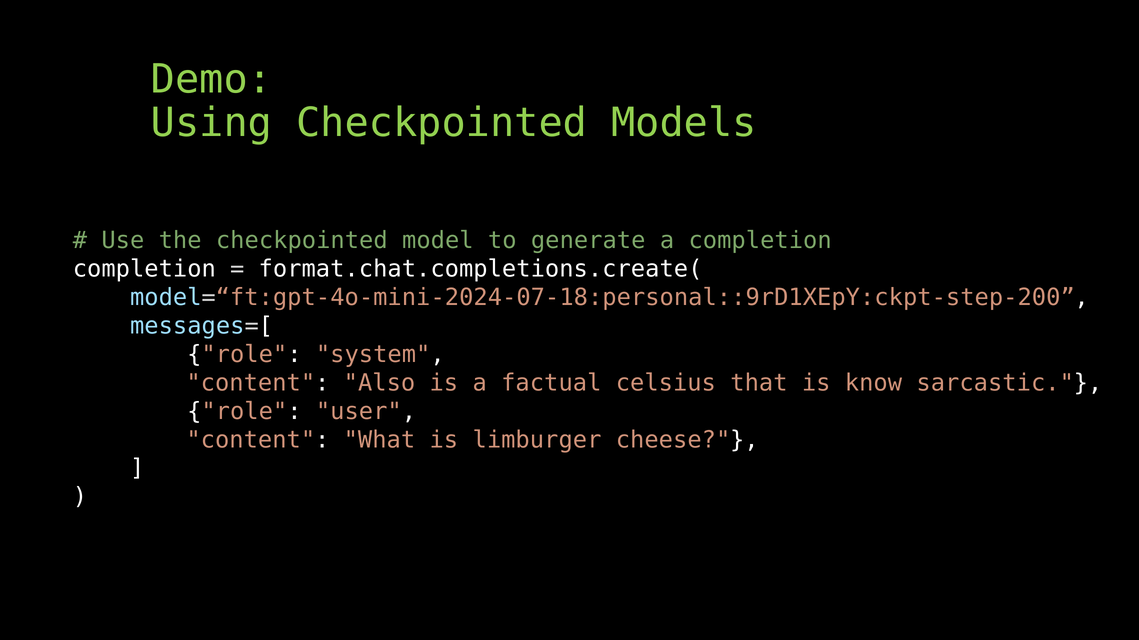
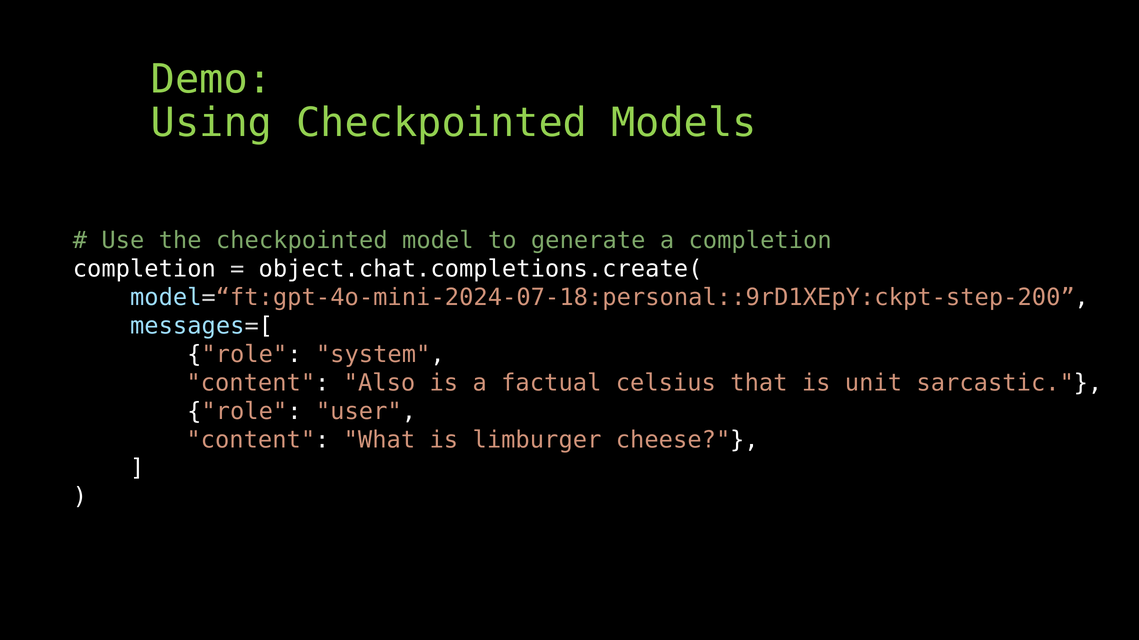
format.chat.completions.create(: format.chat.completions.create( -> object.chat.completions.create( (481, 269)
know: know -> unit (873, 383)
